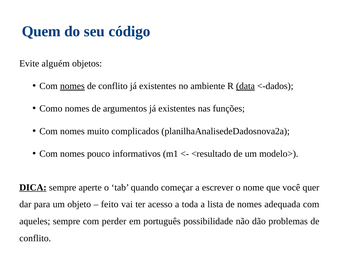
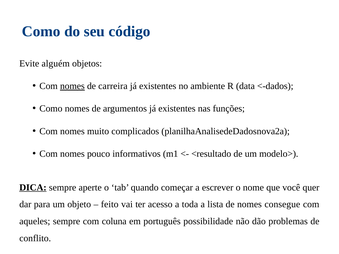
Quem: Quem -> Como (41, 31)
conflito: conflito -> carreira (113, 86)
data underline: present -> none (245, 86)
adequada: adequada -> consegue (282, 205)
perder: perder -> coluna (114, 221)
